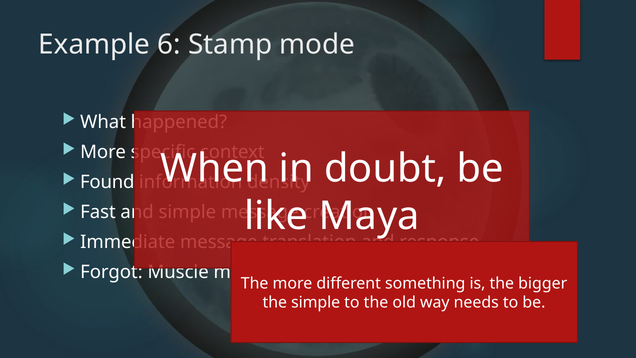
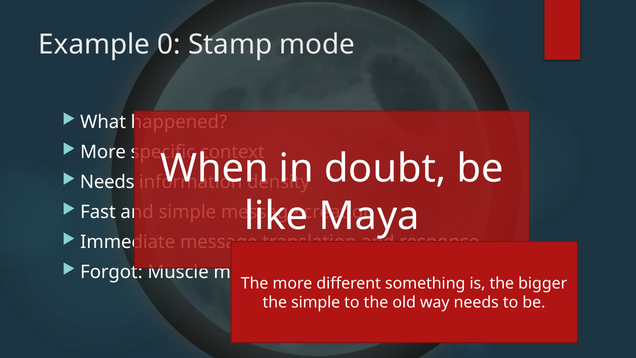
6: 6 -> 0 (169, 45)
Found: Found -> Needs (107, 182)
